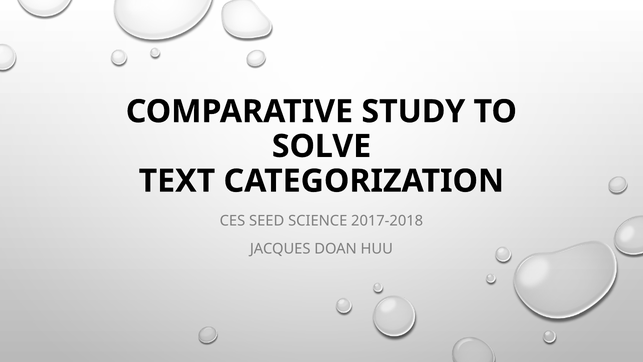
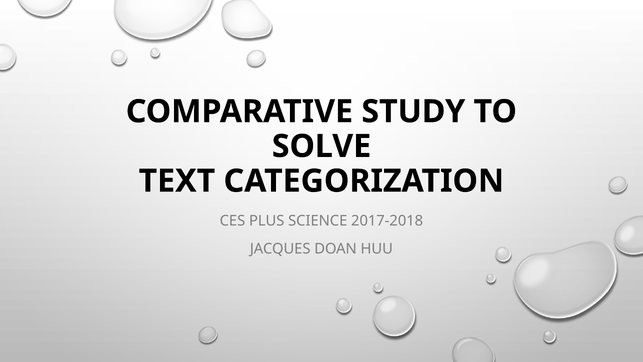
SEED: SEED -> PLUS (267, 221)
